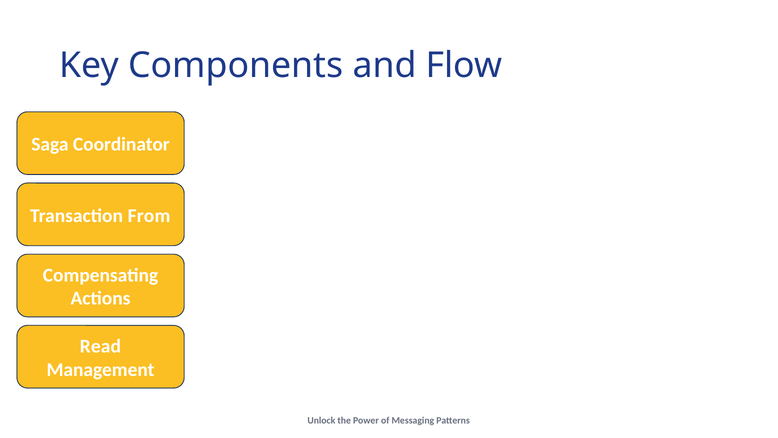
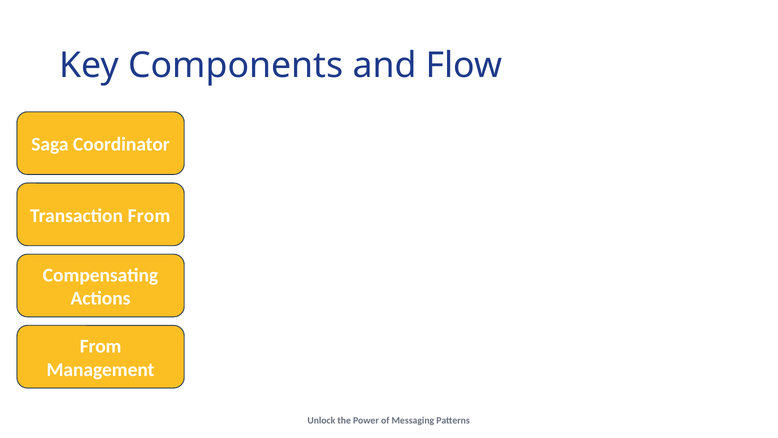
Read: Read -> From (101, 346)
